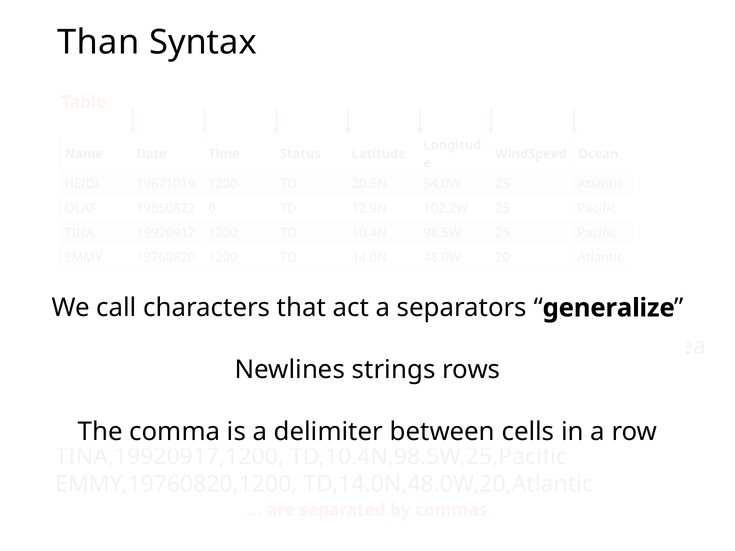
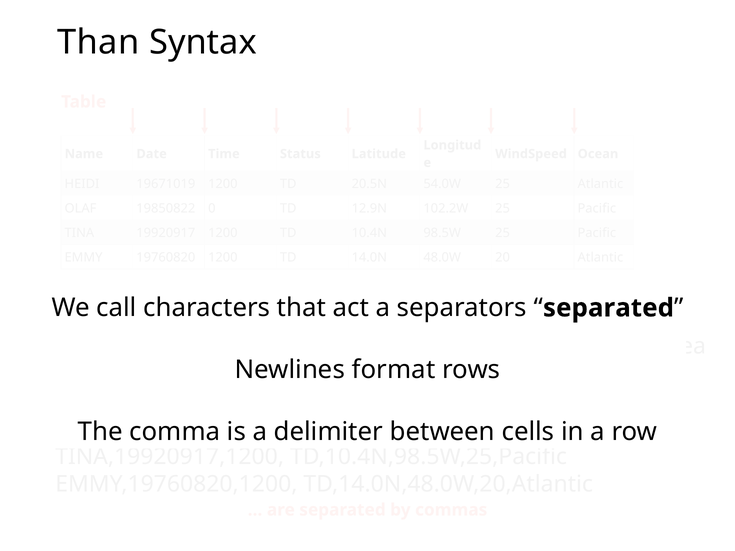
generalize: generalize -> separated (608, 308)
strings: strings -> format (394, 370)
